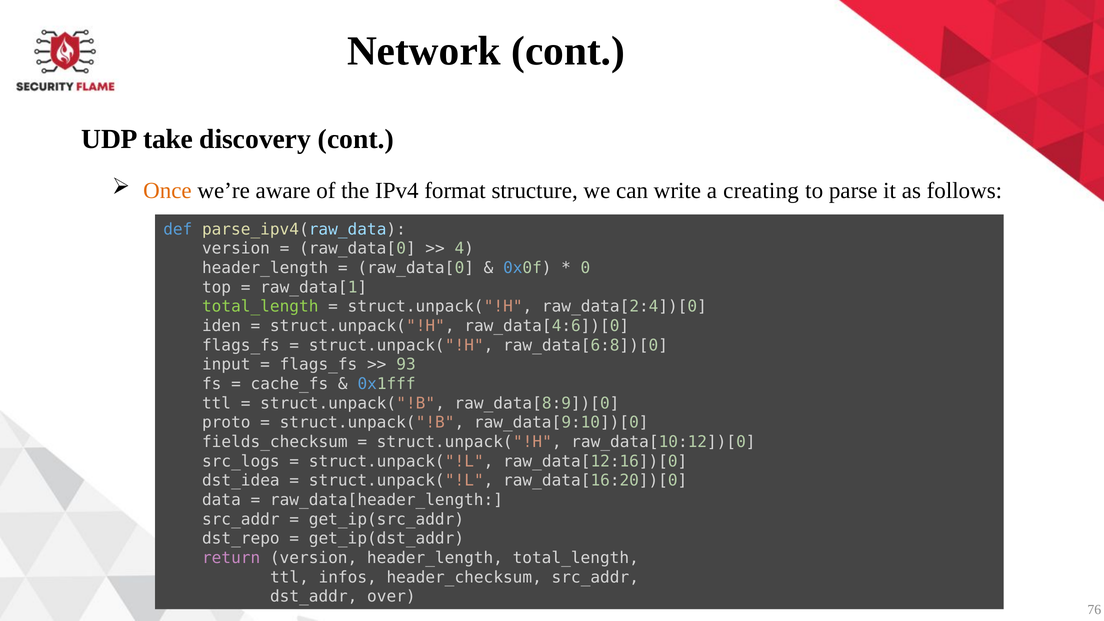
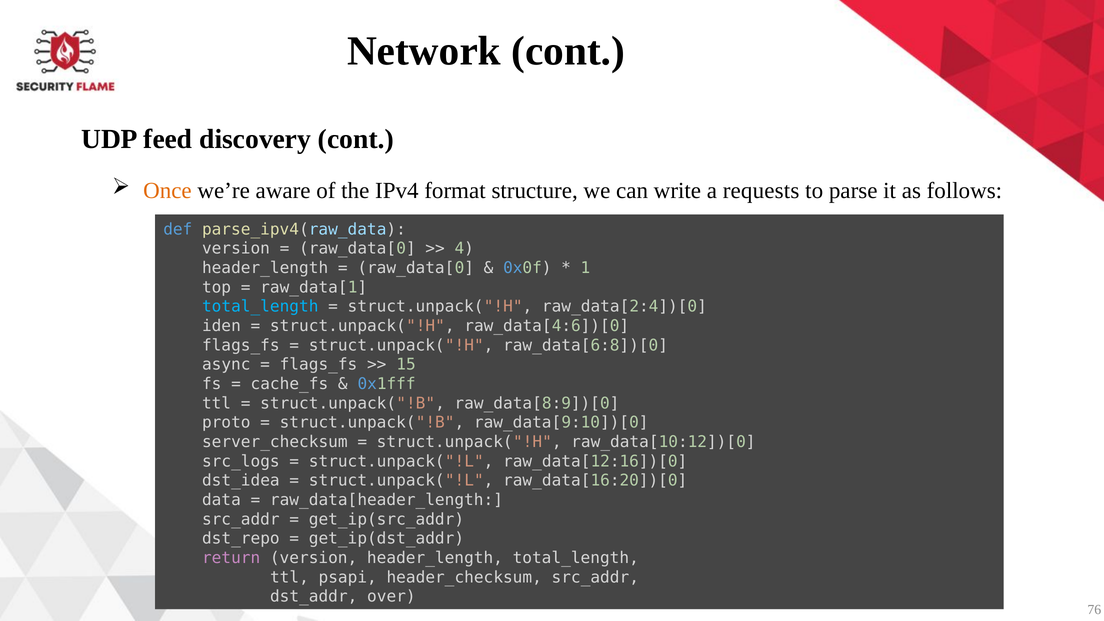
take: take -> feed (168, 139)
creating: creating -> requests (761, 191)
0: 0 -> 1 (585, 268)
total_length colour: light green -> light blue (260, 307)
input: input -> async (226, 365)
93: 93 -> 15 (406, 365)
fields_checksum: fields_checksum -> server_checksum (275, 442)
infos: infos -> psapi (348, 577)
